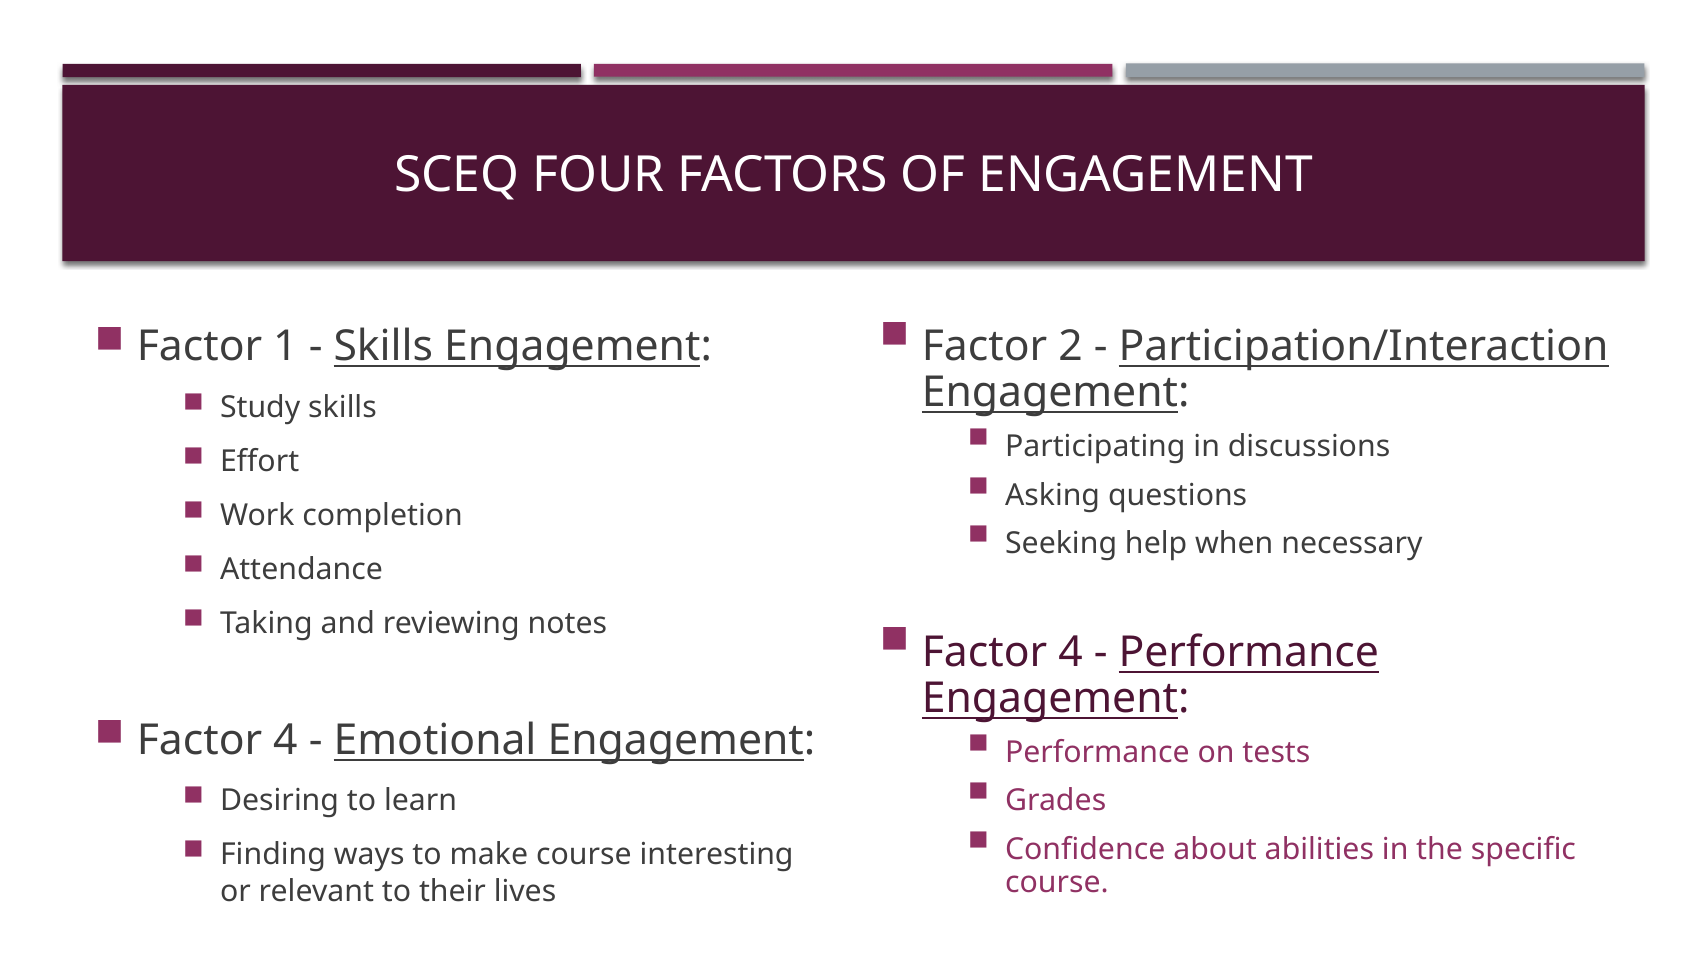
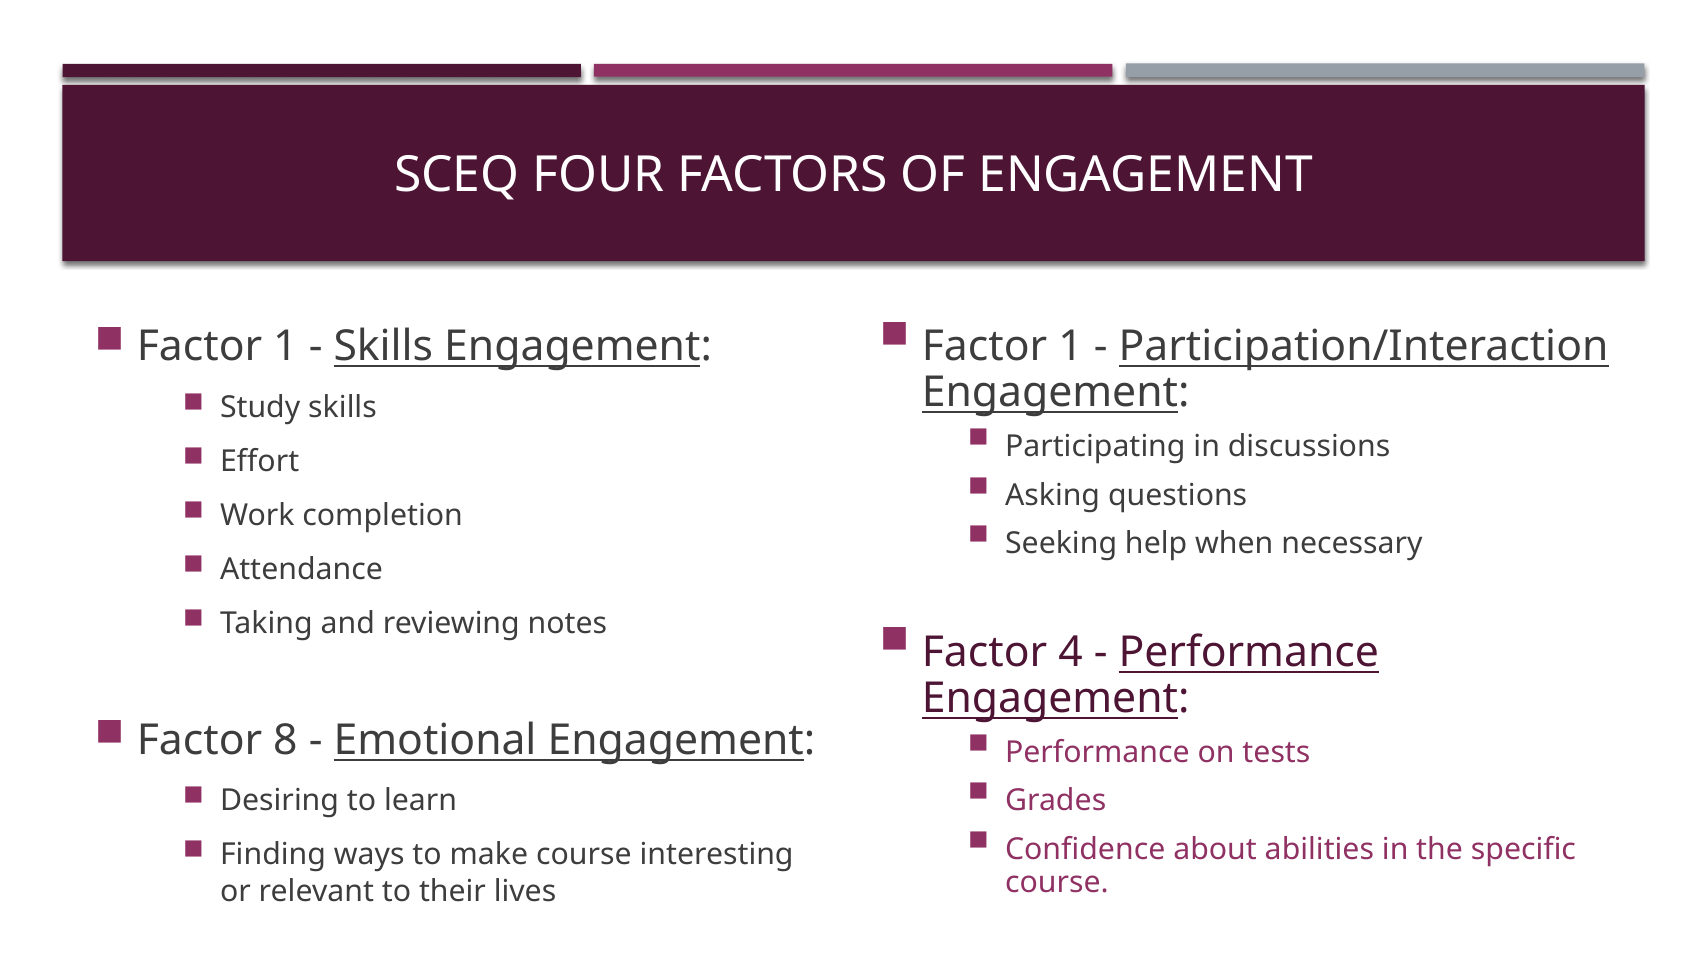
2: 2 -> 1 (1070, 347)
4: 4 -> 8 (285, 740)
